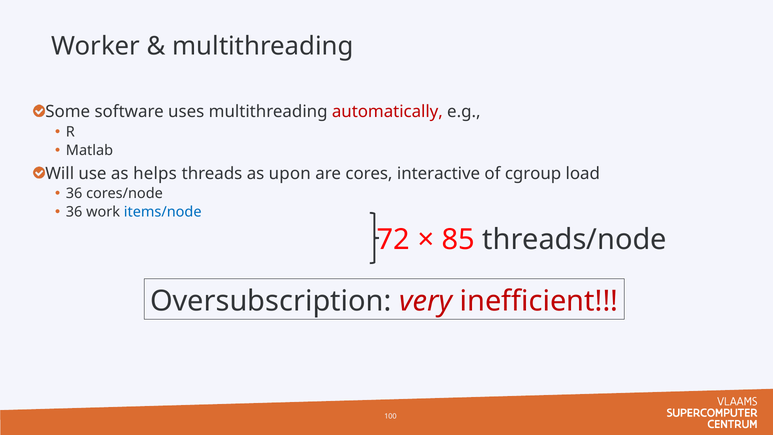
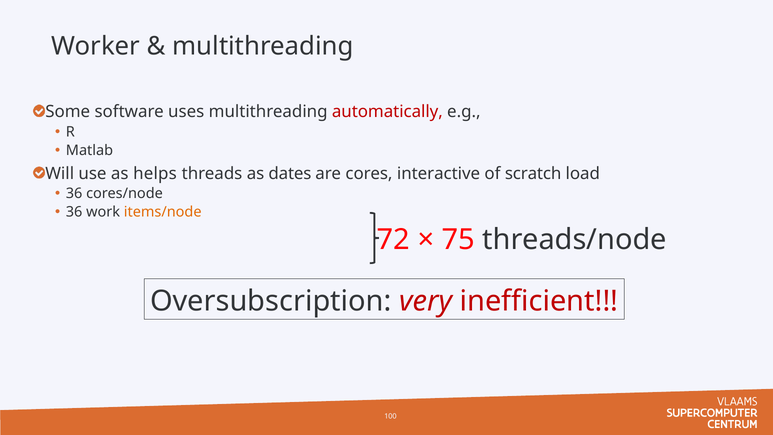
upon: upon -> dates (290, 173)
cgroup: cgroup -> scratch (533, 173)
items/node colour: blue -> orange (163, 212)
85: 85 -> 75 (458, 240)
